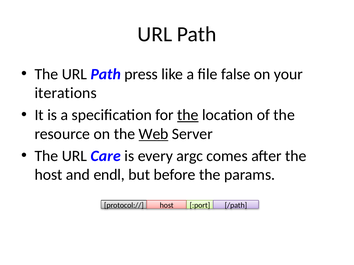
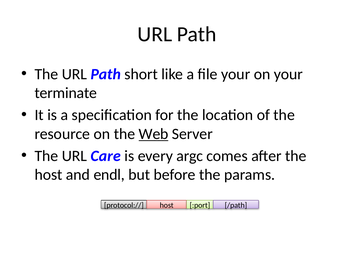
press: press -> short (141, 74)
file false: false -> your (236, 74)
iterations: iterations -> terminate (66, 93)
the underline: present -> none (188, 115)
